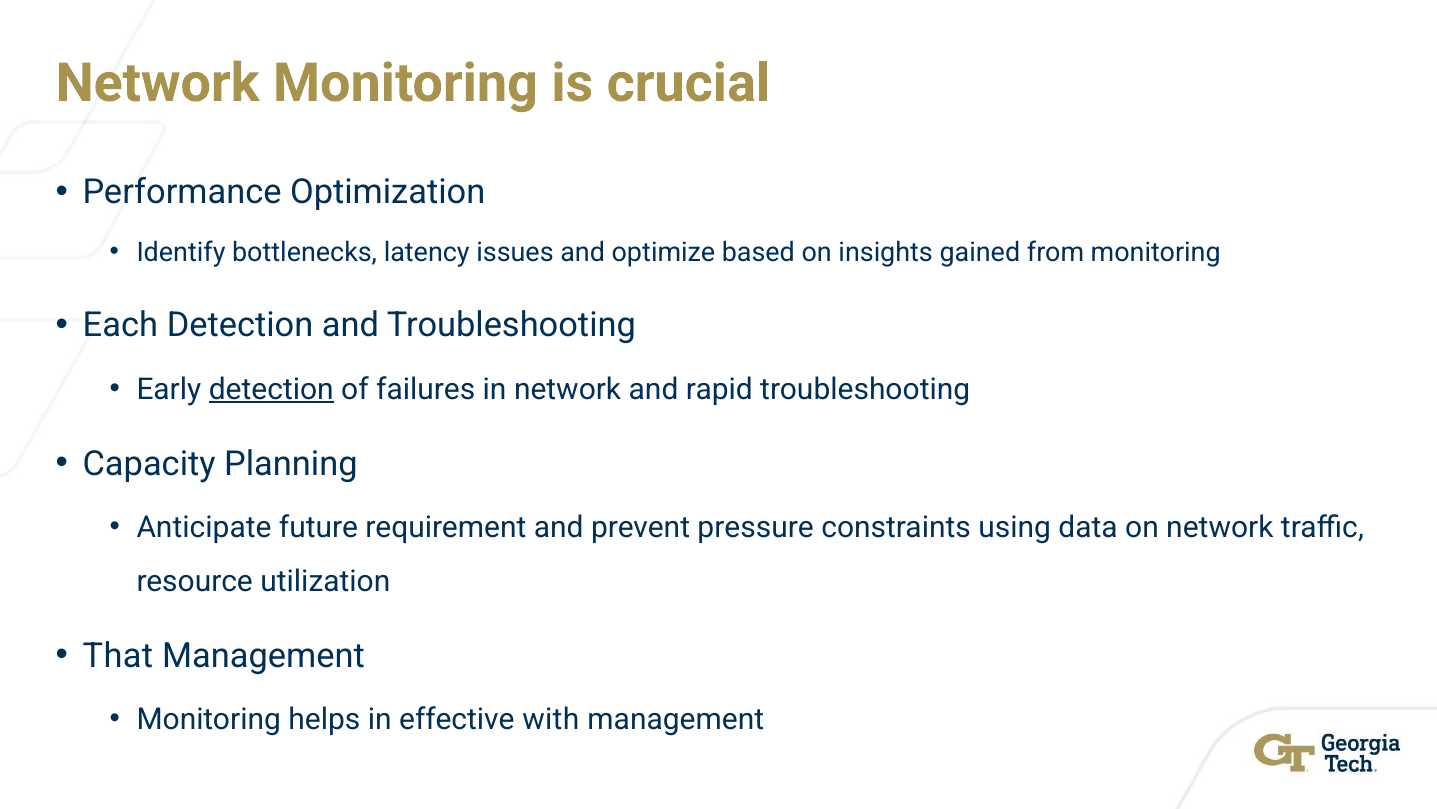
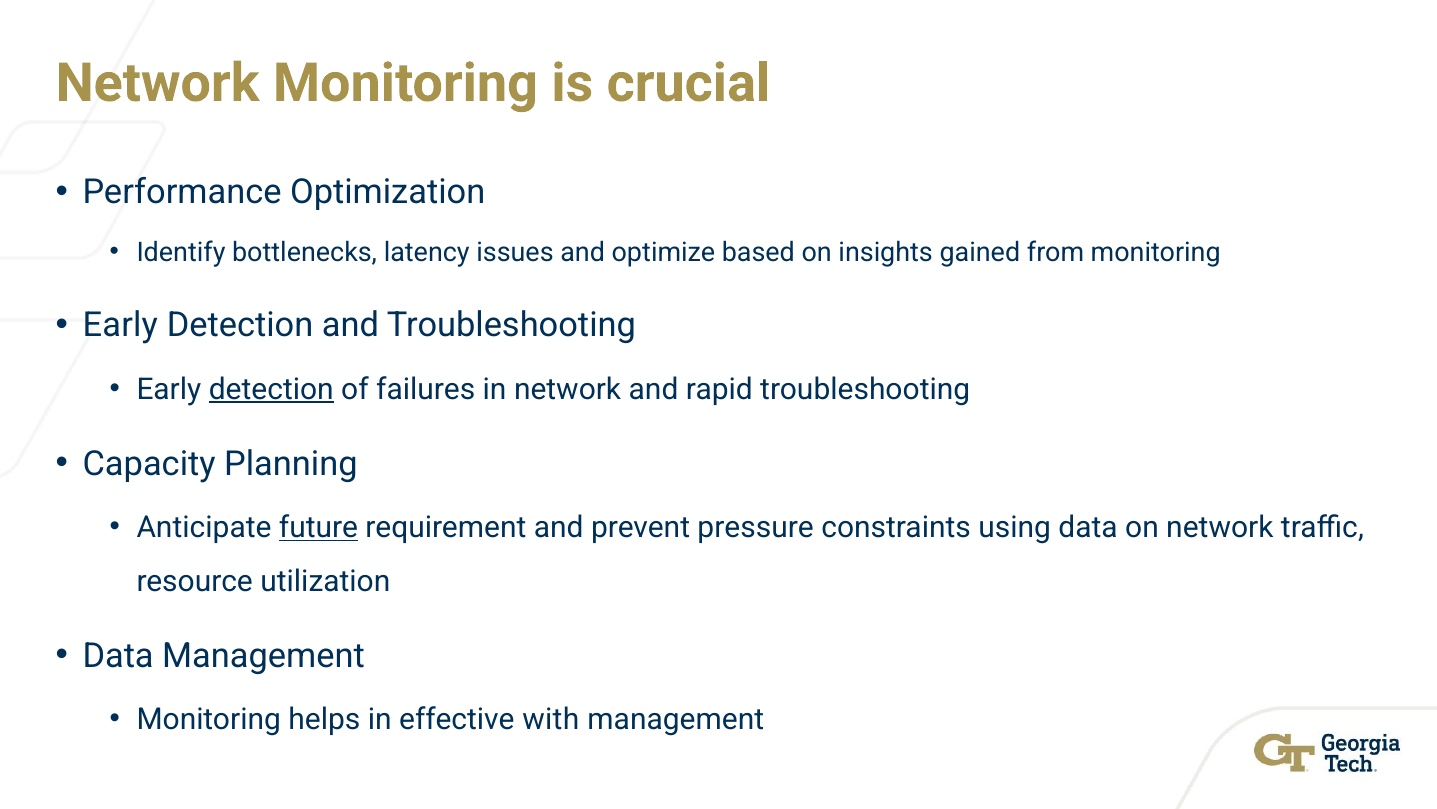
Each: Each -> Early (120, 325)
future underline: none -> present (318, 527)
That: That -> Data (118, 656)
